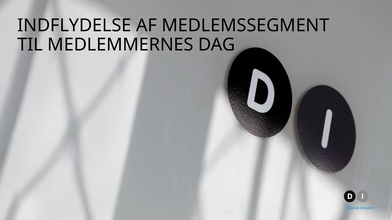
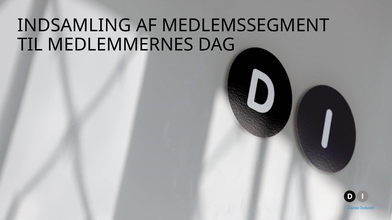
INDFLYDELSE: INDFLYDELSE -> INDSAMLING (74, 25)
